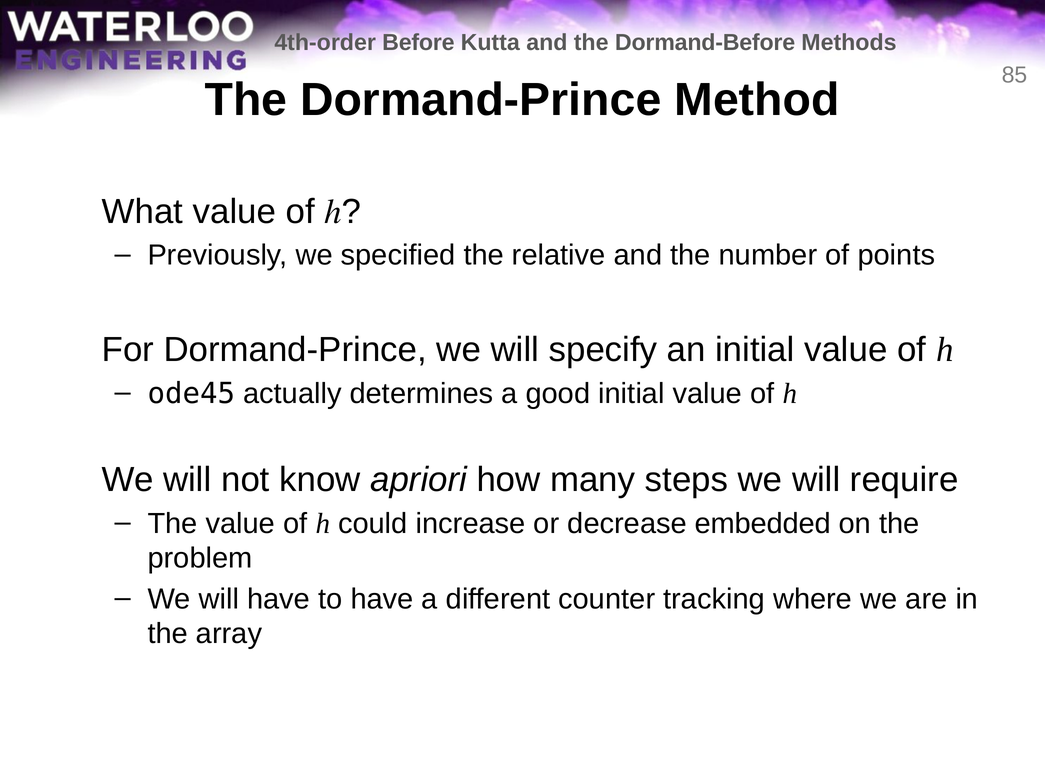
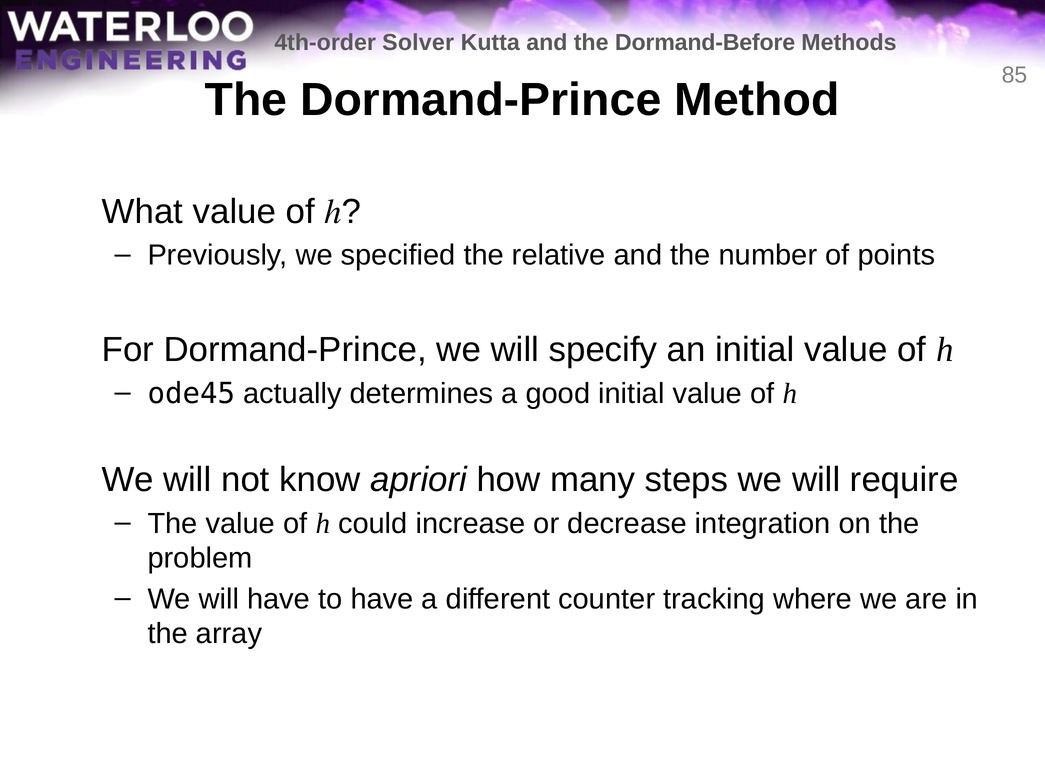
Before: Before -> Solver (418, 42)
embedded: embedded -> integration (763, 523)
